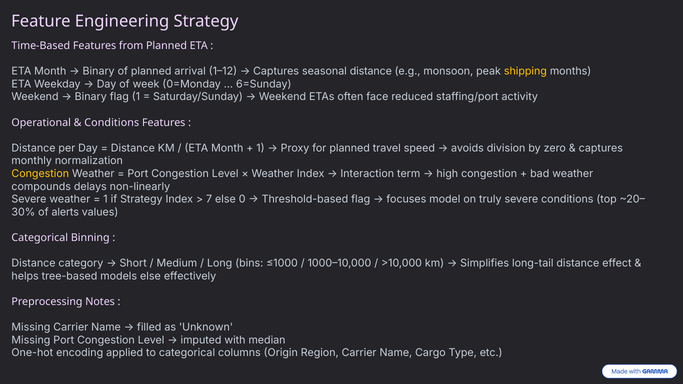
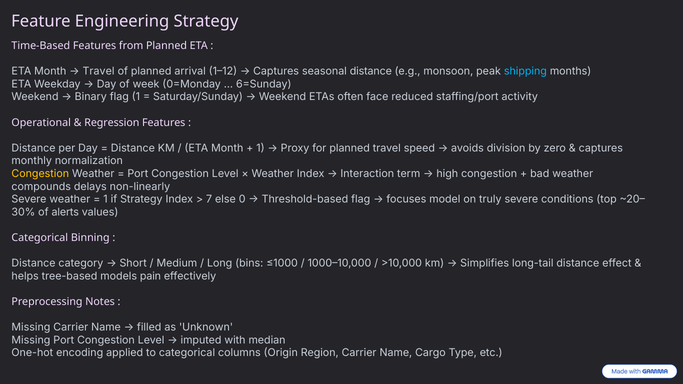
Binary: Binary -> Travel (99, 71)
shipping colour: yellow -> light blue (525, 71)
Conditions: Conditions -> Regression (112, 123)
models else: else -> pain (151, 276)
